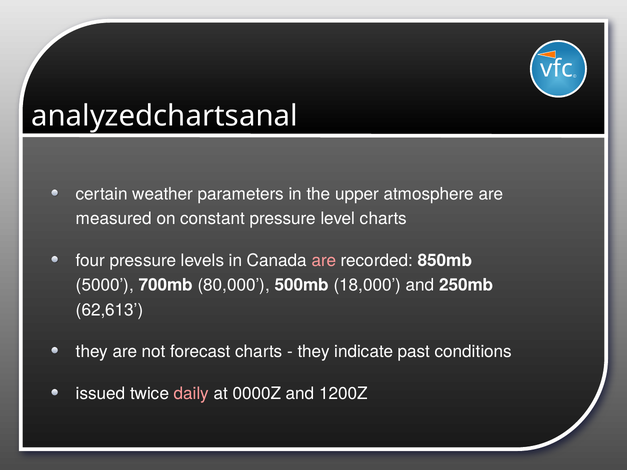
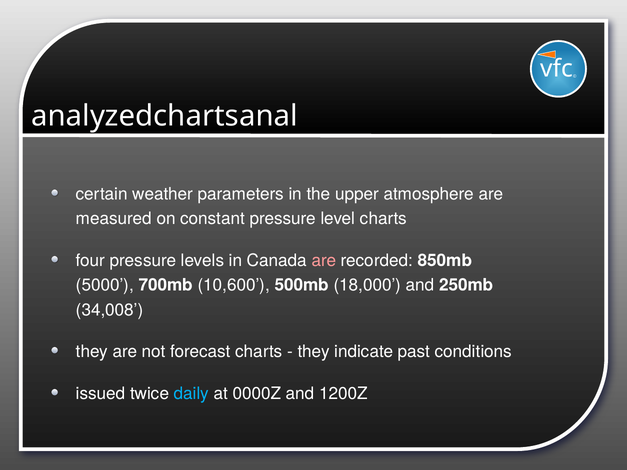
80,000: 80,000 -> 10,600 (234, 285)
62,613: 62,613 -> 34,008 (110, 310)
daily colour: pink -> light blue (191, 394)
